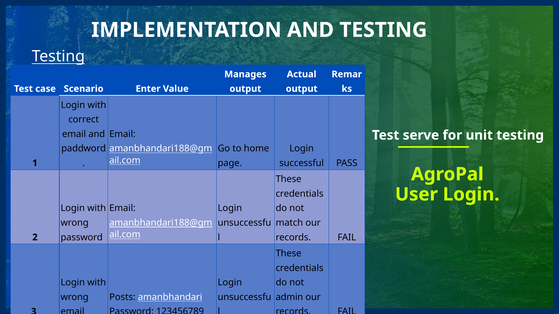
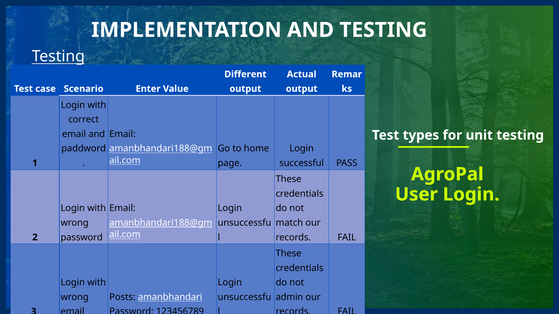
Manages: Manages -> Different (245, 74)
serve: serve -> types (421, 135)
